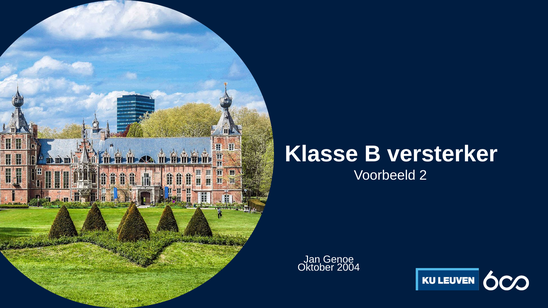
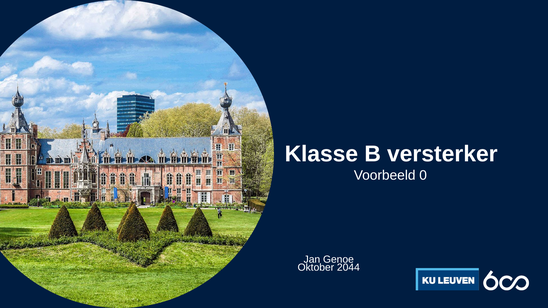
2: 2 -> 0 (423, 176)
2004: 2004 -> 2044 (348, 268)
